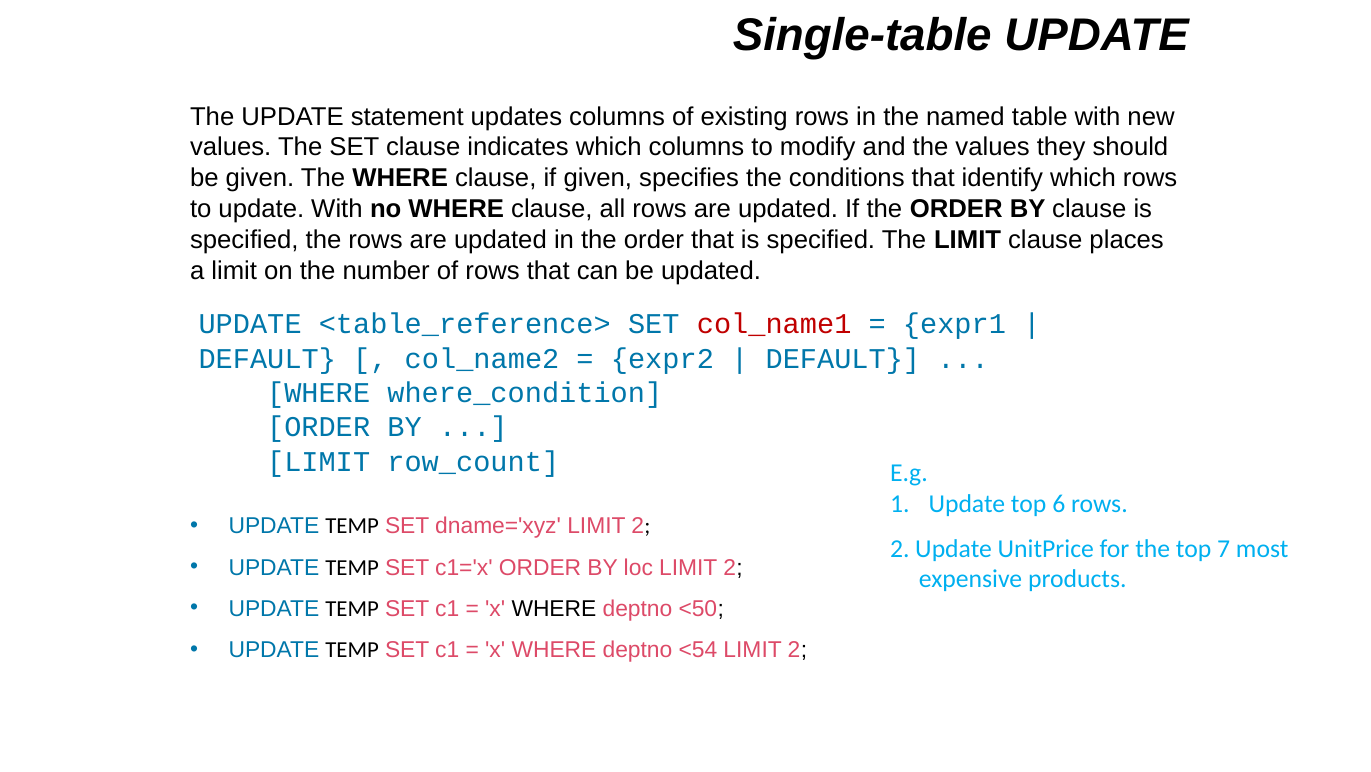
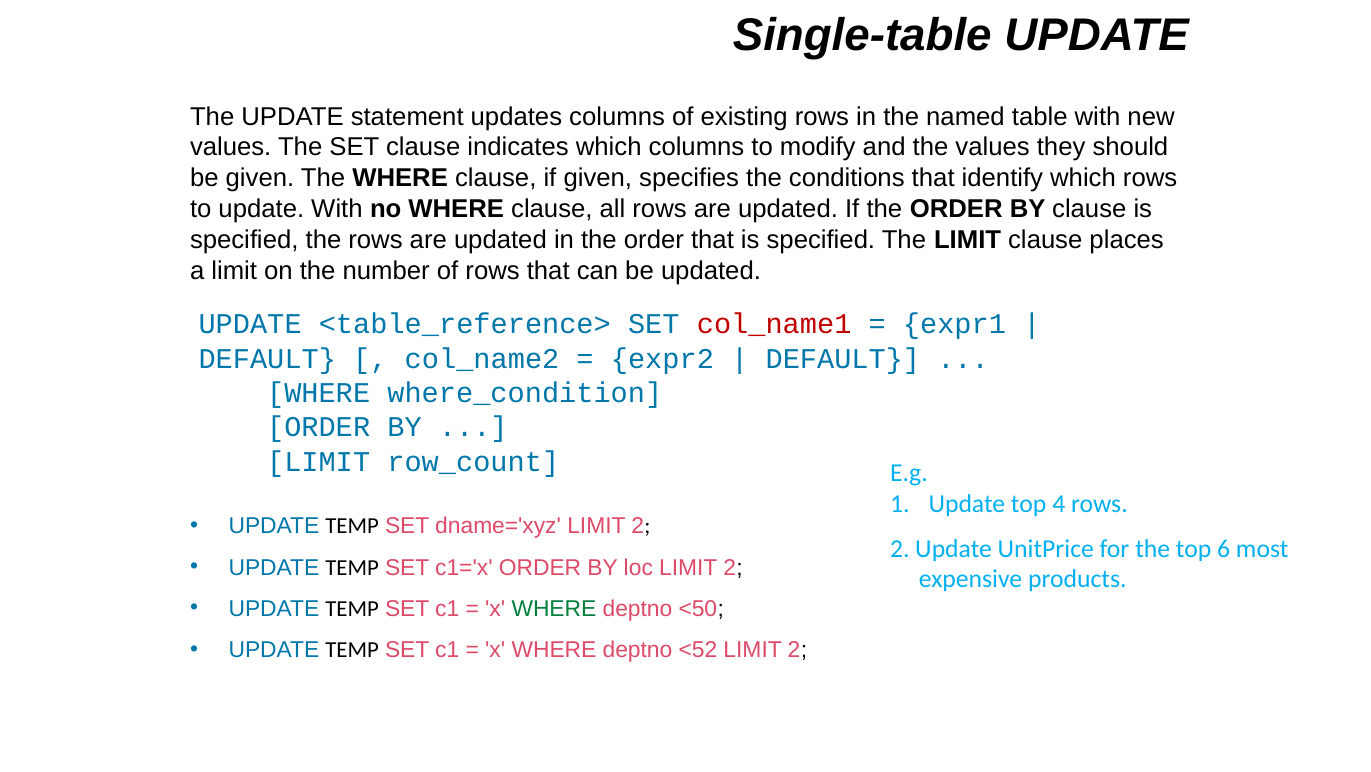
6: 6 -> 4 (1059, 504)
7: 7 -> 6 (1224, 548)
WHERE colour: black -> green (554, 608)
<54: <54 -> <52 (698, 649)
